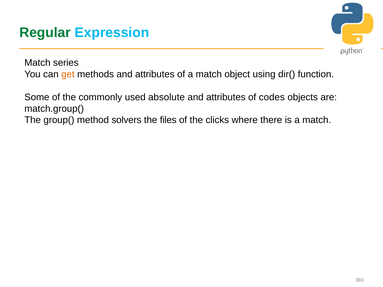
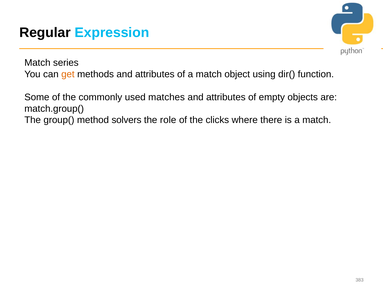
Regular colour: green -> black (45, 33)
absolute: absolute -> matches (167, 97)
codes: codes -> empty (272, 97)
files: files -> role (168, 120)
